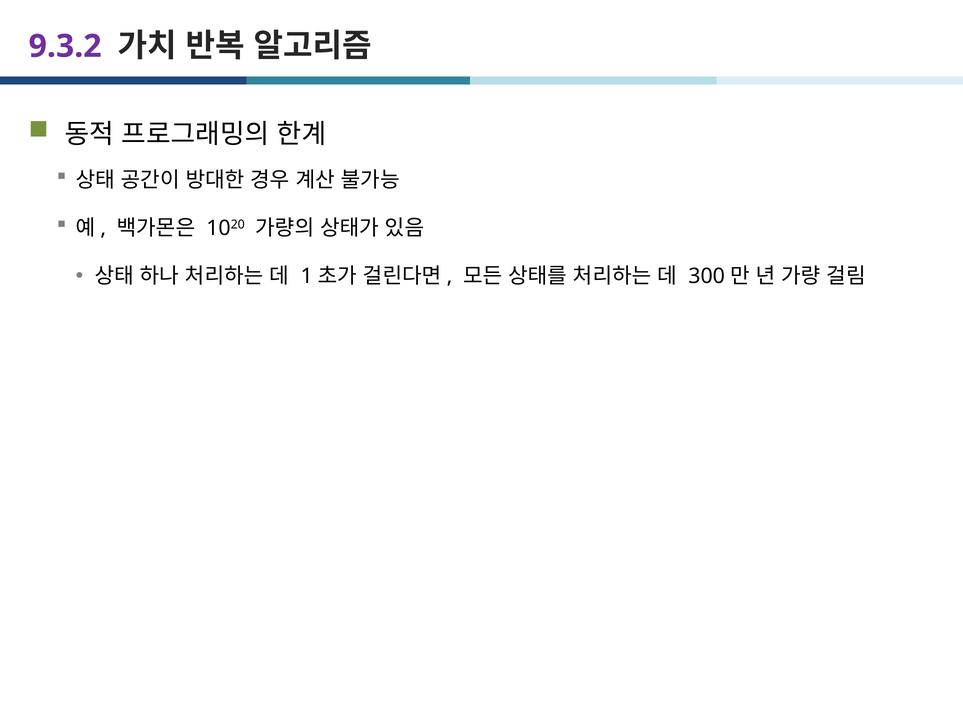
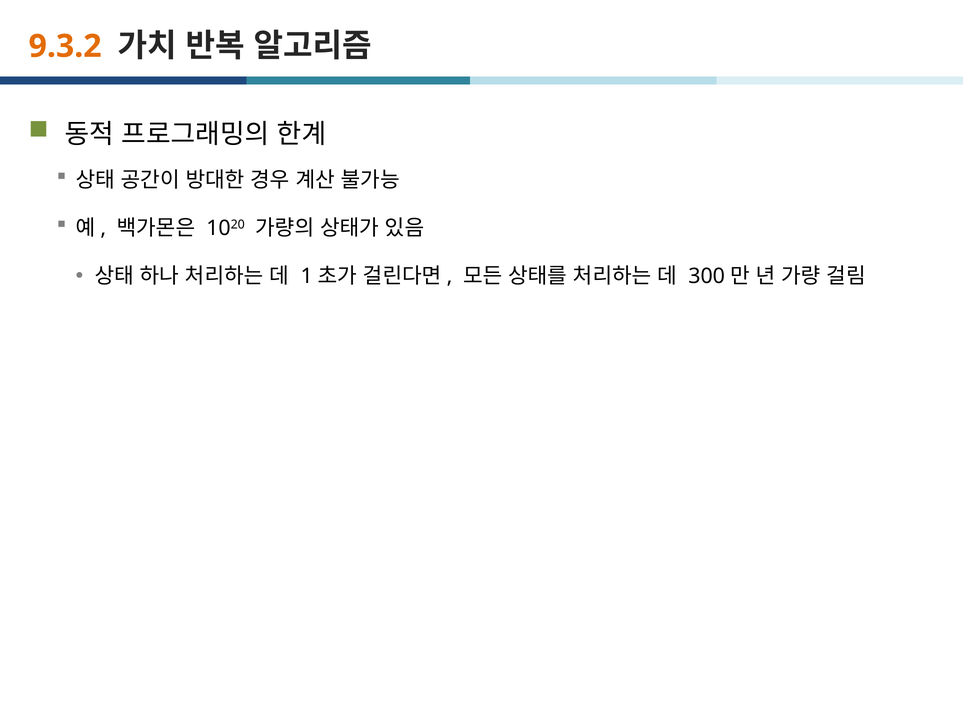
9.3.2 colour: purple -> orange (65, 46)
